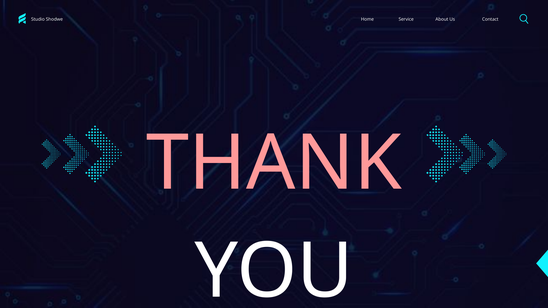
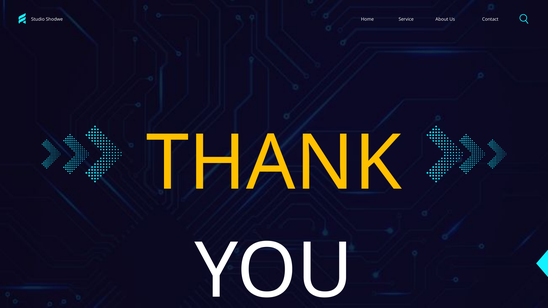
THANK colour: pink -> yellow (274, 164)
